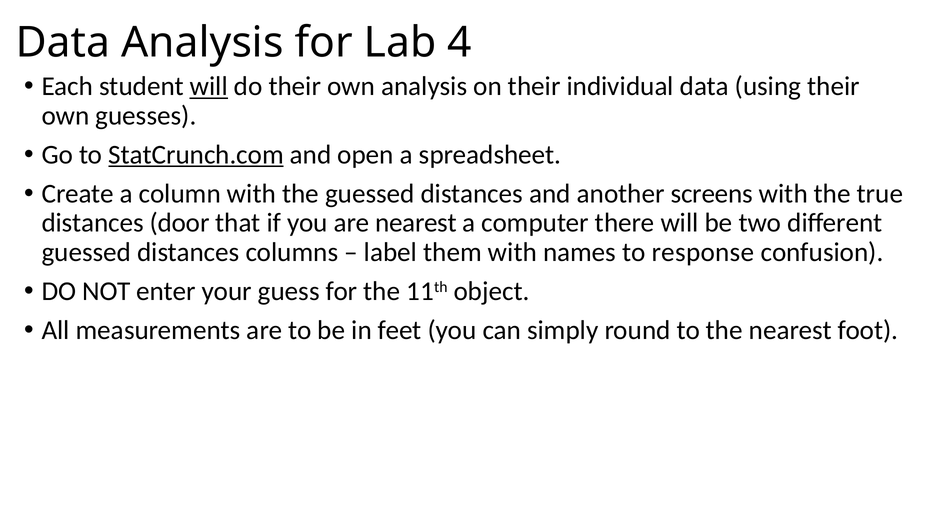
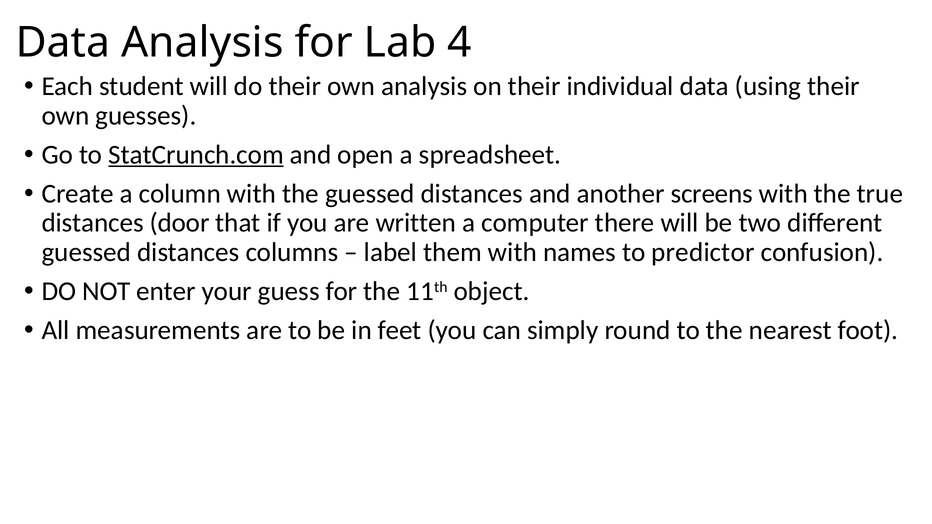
will underline: present -> none (209, 86)
are nearest: nearest -> written (416, 223)
response: response -> predictor (703, 252)
